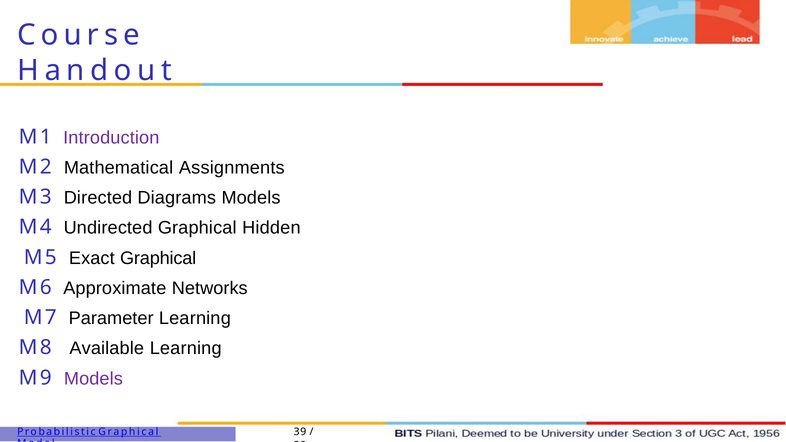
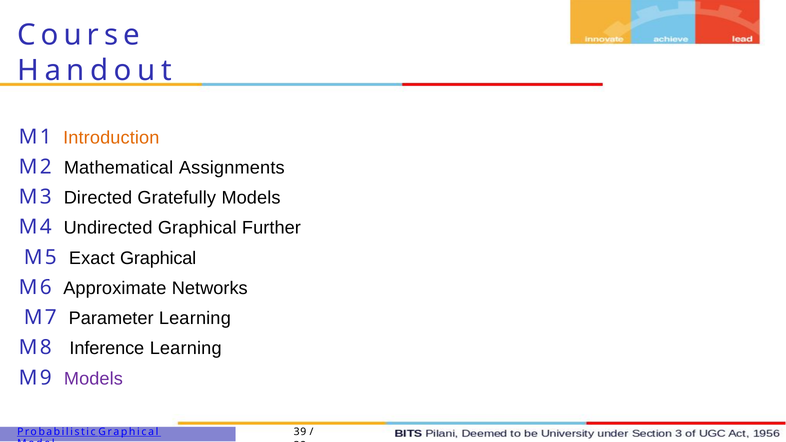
Introduction colour: purple -> orange (111, 138)
Diagrams: Diagrams -> Gratefully (177, 198)
Hidden: Hidden -> Further (271, 228)
Available: Available -> Inference (107, 349)
